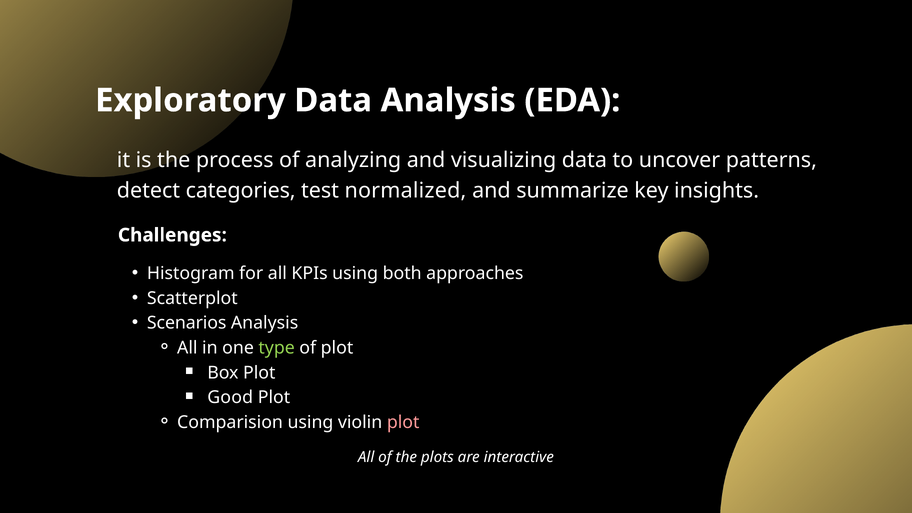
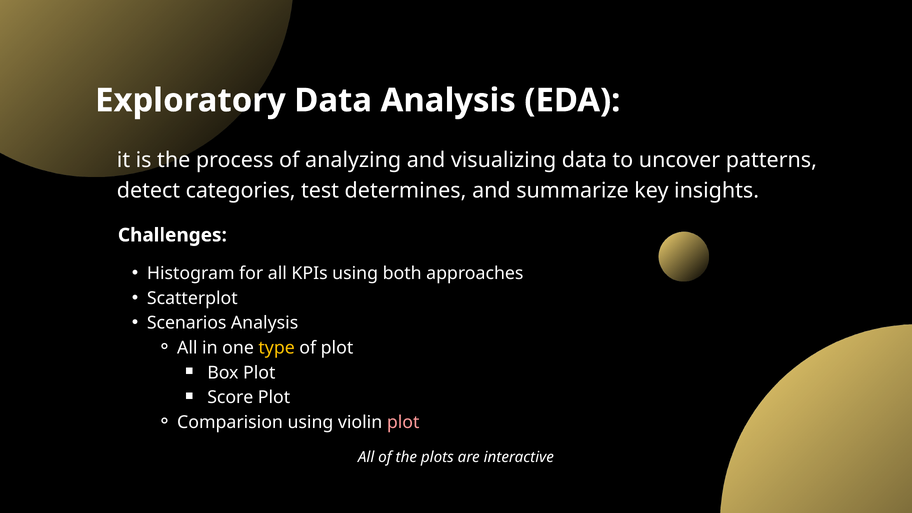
normalized: normalized -> determines (406, 190)
type colour: light green -> yellow (277, 348)
Good: Good -> Score (230, 398)
